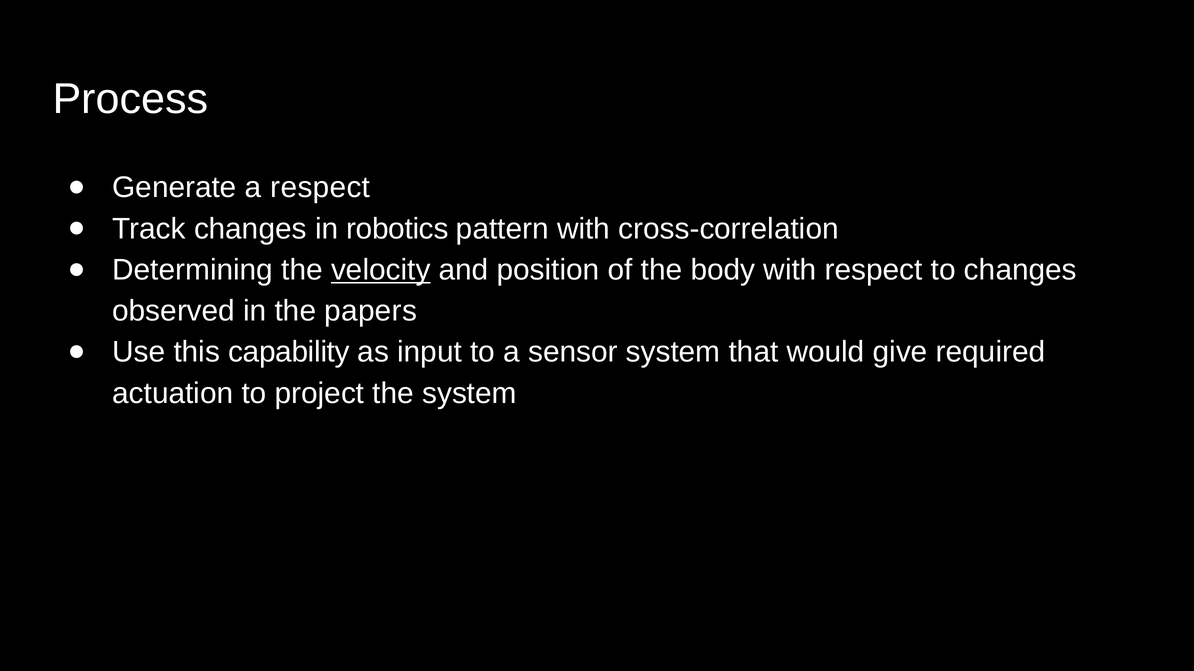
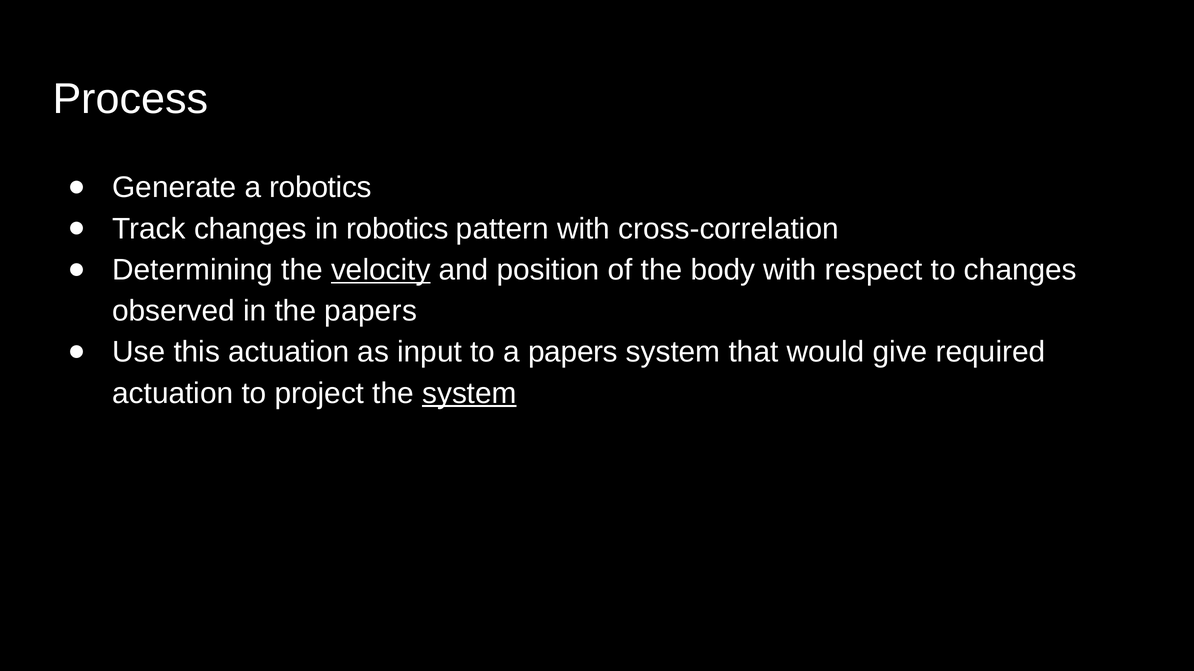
a respect: respect -> robotics (320, 188)
this capability: capability -> actuation (289, 352)
a sensor: sensor -> papers (573, 352)
system underline: none -> present (469, 394)
